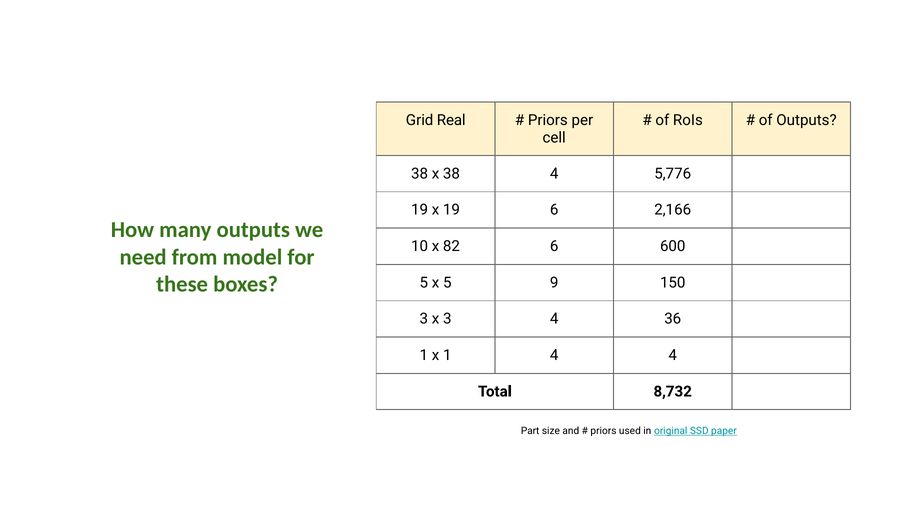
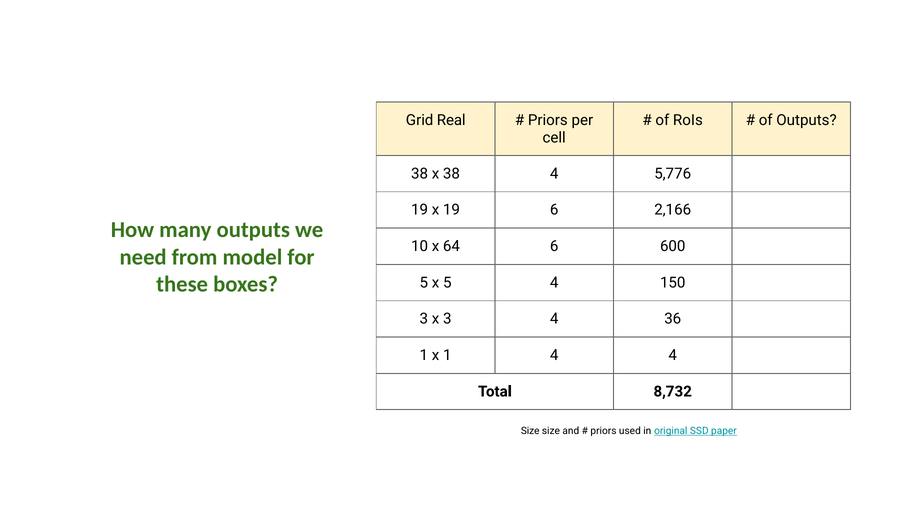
82: 82 -> 64 (451, 246)
5 9: 9 -> 4 (554, 282)
Part: Part -> Size (530, 431)
